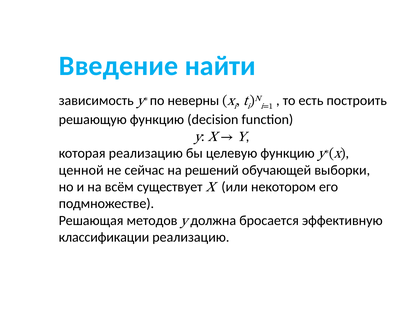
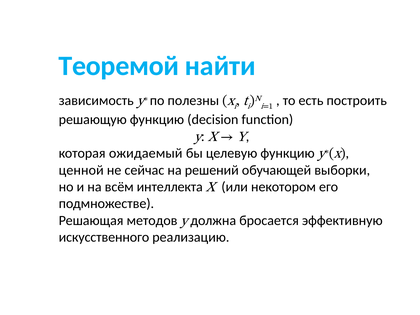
Введение: Введение -> Теоремой (119, 66)
неверны: неверны -> полезны (193, 101)
которая реализацию: реализацию -> ожидаемый (146, 153)
существует: существует -> интеллекта (170, 187)
классификации: классификации -> искусственного (104, 237)
